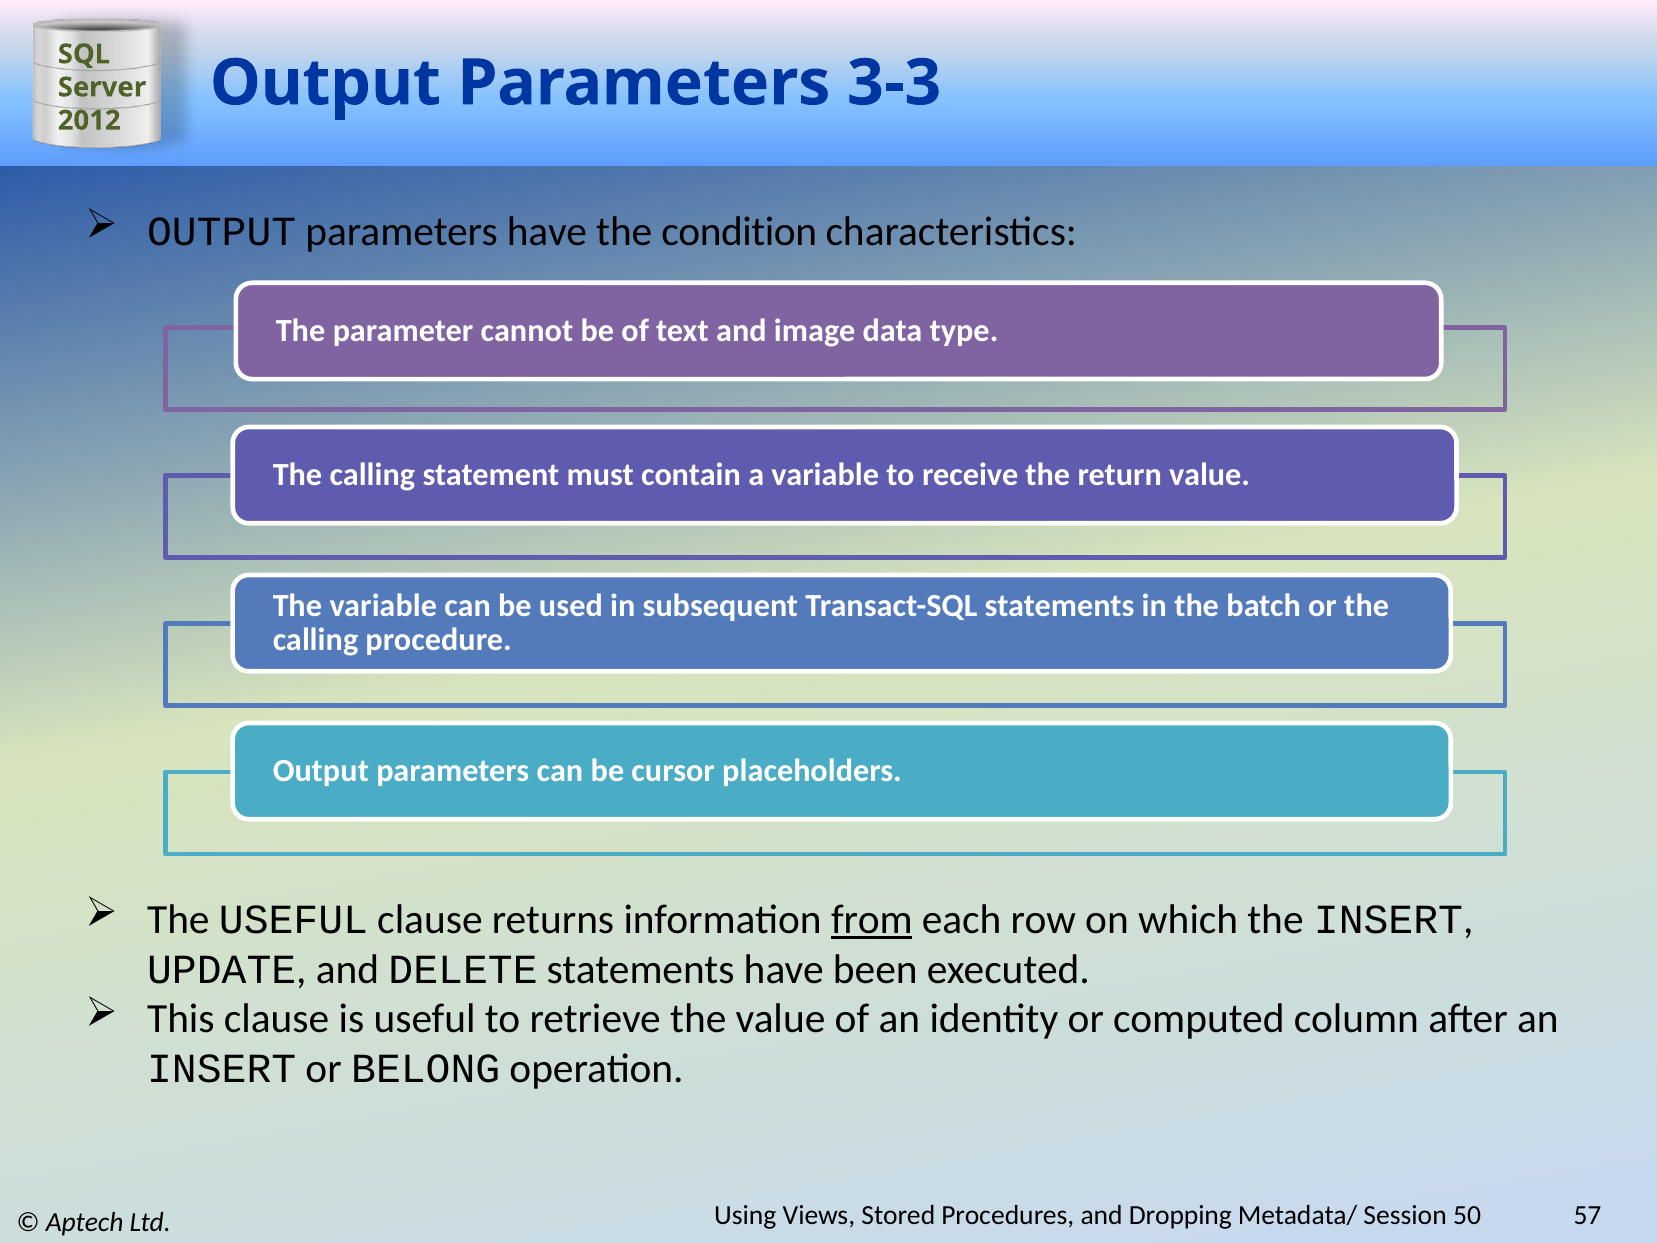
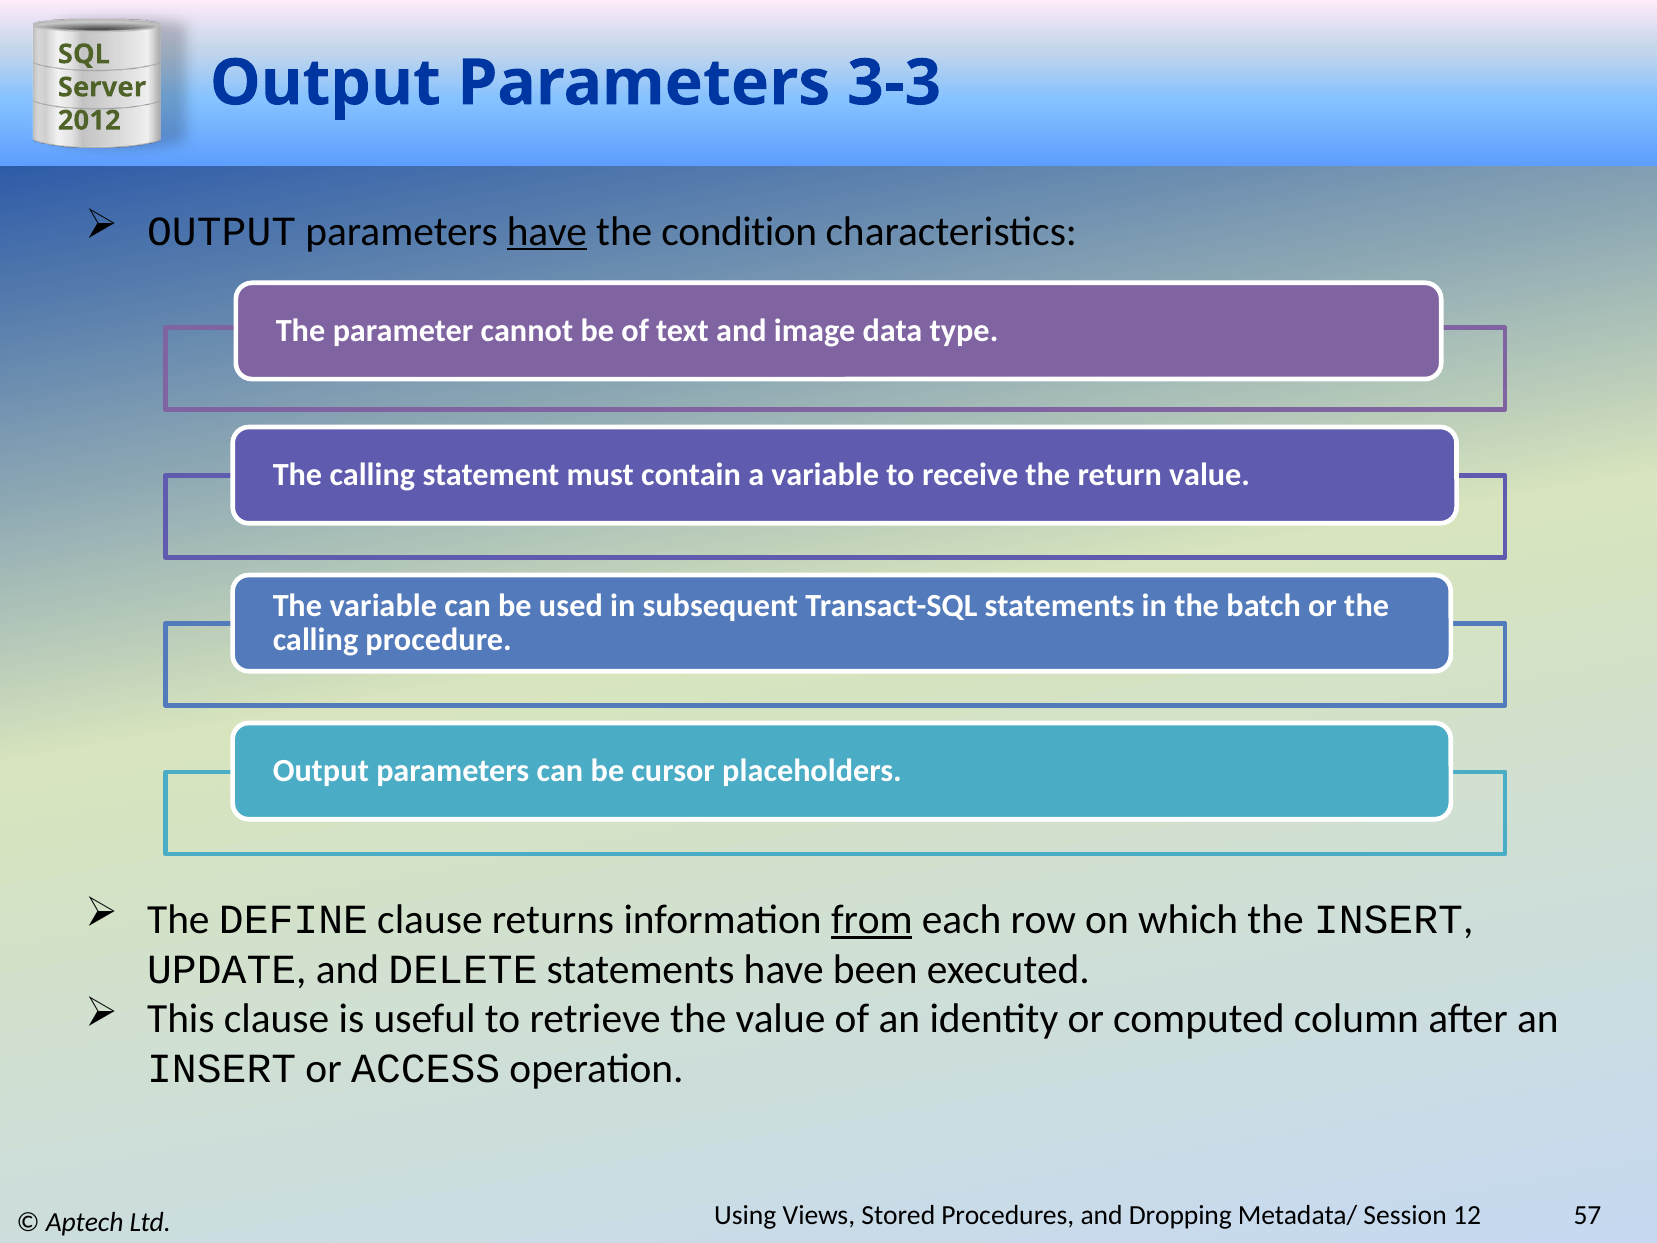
have underline: none -> present (547, 231)
The USEFUL: USEFUL -> DEFINE (293, 920)
BELONG: BELONG -> ACCESS (426, 1069)
50: 50 -> 12 (1467, 1216)
